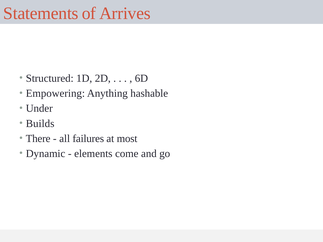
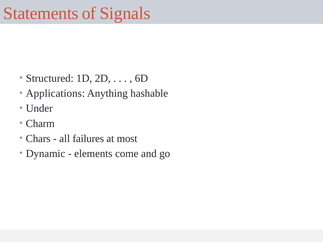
Arrives: Arrives -> Signals (125, 13)
Empowering: Empowering -> Applications (55, 93)
Builds: Builds -> Charm (40, 124)
There: There -> Chars (38, 139)
